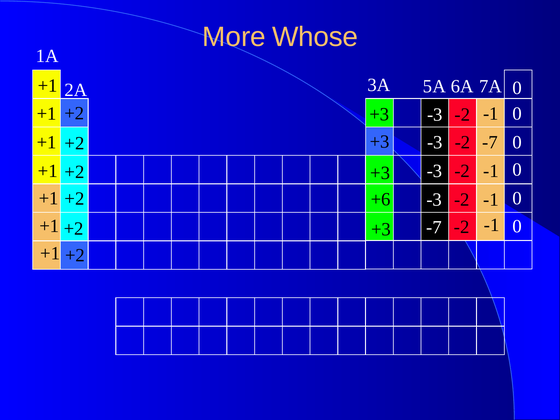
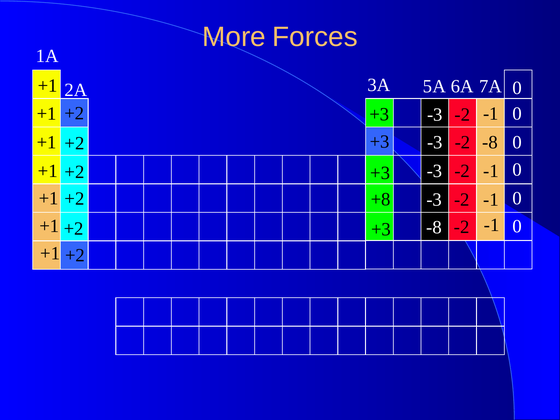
Whose: Whose -> Forces (315, 37)
-7: -7 -> -8 (490, 142)
+6: +6 -> +8 (381, 199)
-7: -7 -> -8 (434, 227)
